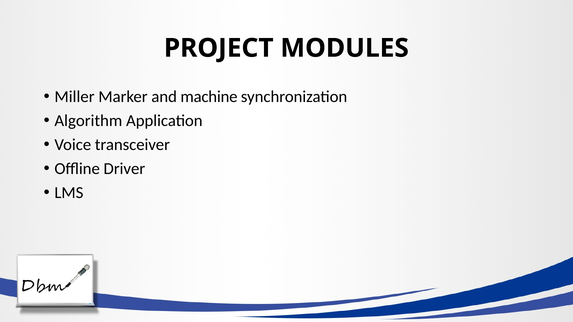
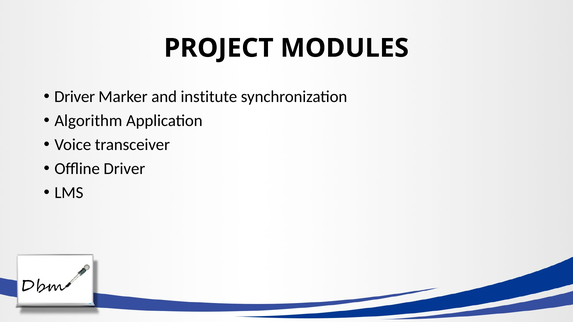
Miller: Miller -> Driver (75, 97)
machine: machine -> institute (209, 97)
